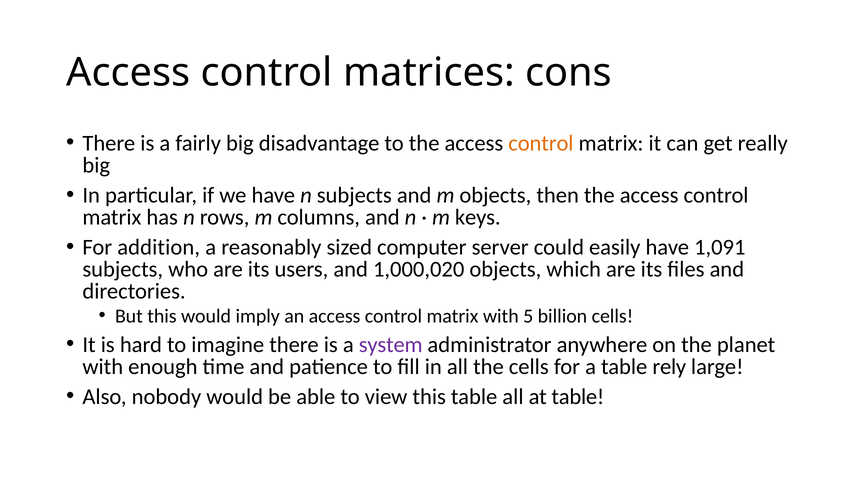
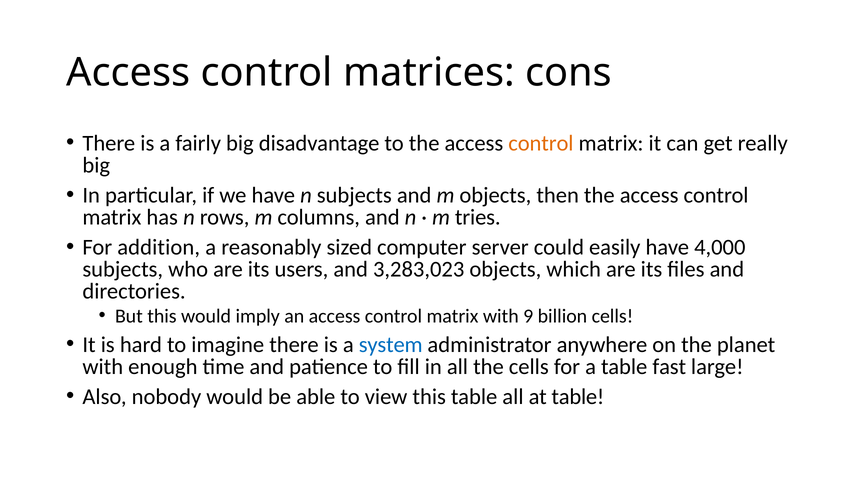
keys: keys -> tries (478, 217)
1,091: 1,091 -> 4,000 (720, 247)
1,000,020: 1,000,020 -> 3,283,023 (419, 269)
5: 5 -> 9 (528, 316)
system colour: purple -> blue (391, 345)
rely: rely -> fast (669, 367)
